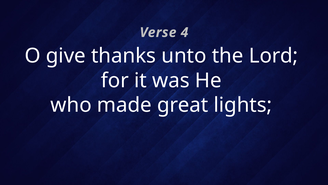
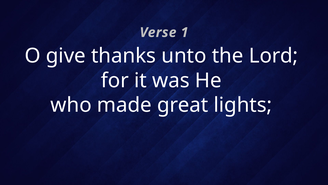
4: 4 -> 1 (185, 32)
